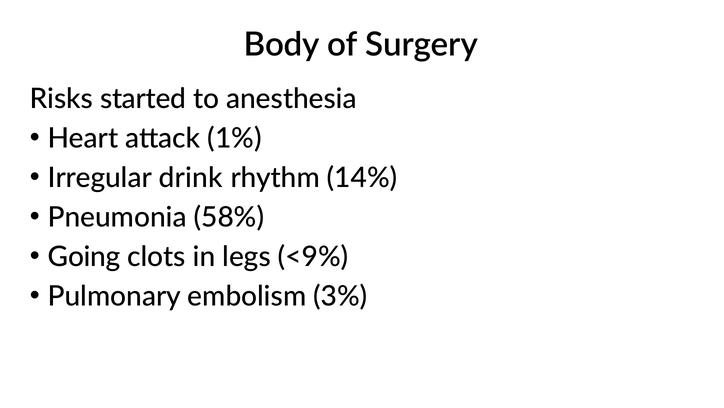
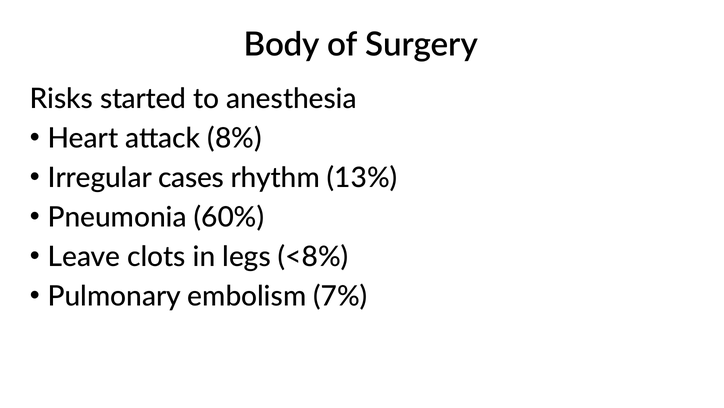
1%: 1% -> 8% (235, 138)
drink: drink -> cases (191, 177)
14%: 14% -> 13% (362, 177)
58%: 58% -> 60% (229, 217)
Going: Going -> Leave (84, 256)
<9%: <9% -> <8% (313, 256)
3%: 3% -> 7% (340, 296)
